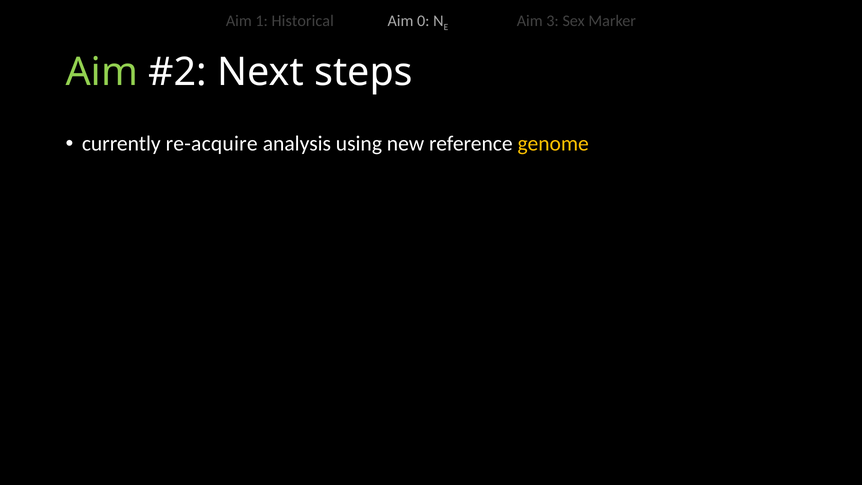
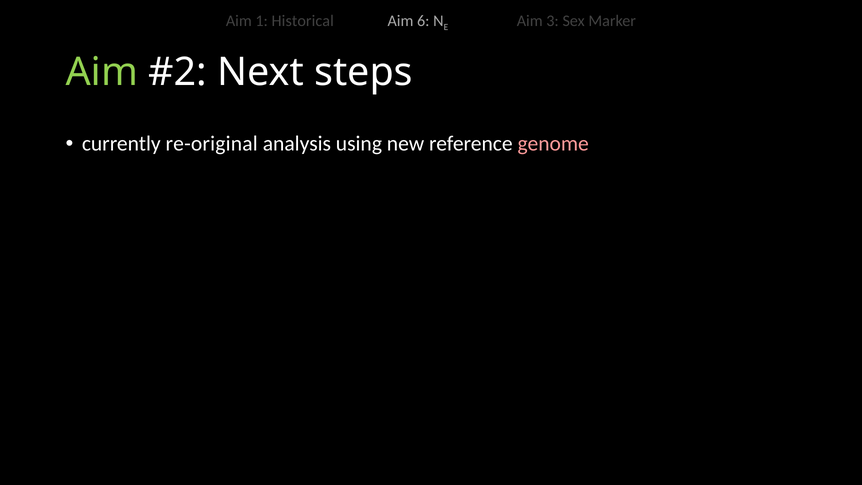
0: 0 -> 6 (423, 21)
re-acquire: re-acquire -> re-original (212, 144)
genome colour: yellow -> pink (553, 144)
